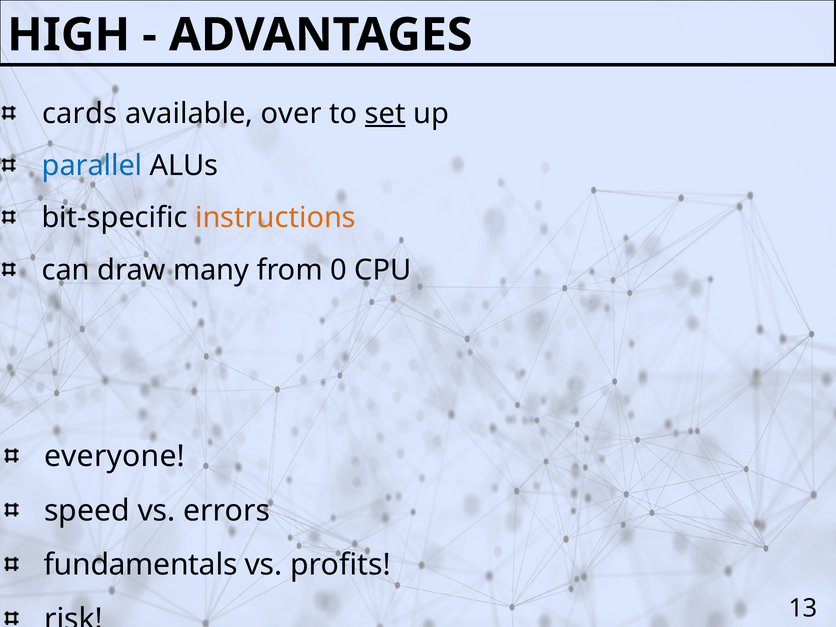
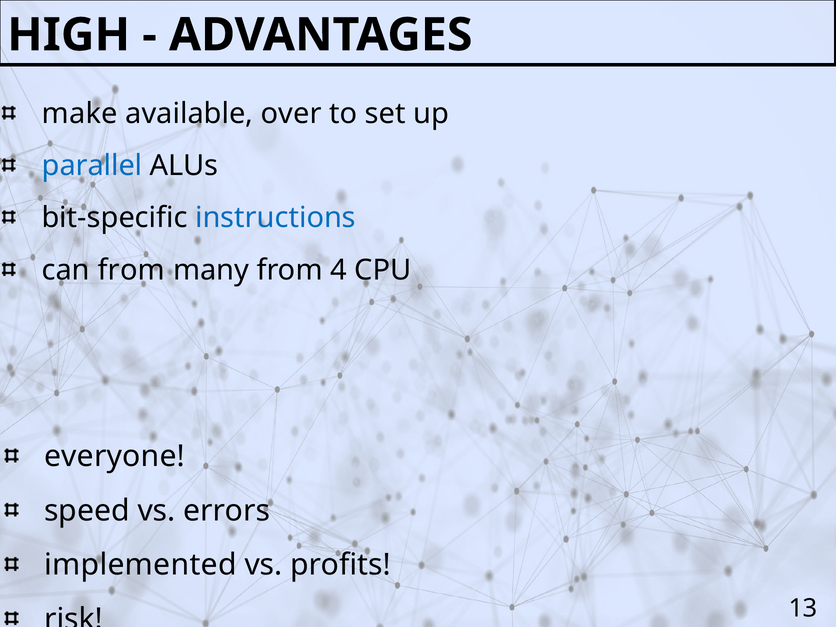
cards: cards -> make (80, 113)
set underline: present -> none (385, 113)
instructions colour: orange -> blue (275, 218)
can draw: draw -> from (131, 270)
0: 0 -> 4 (339, 270)
fundamentals: fundamentals -> implemented (140, 565)
